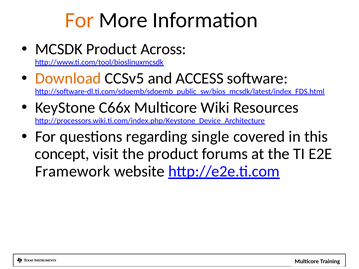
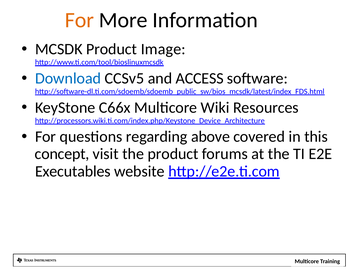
Across: Across -> Image (163, 49)
Download colour: orange -> blue (68, 78)
single: single -> above (210, 137)
Framework: Framework -> Executables (73, 172)
